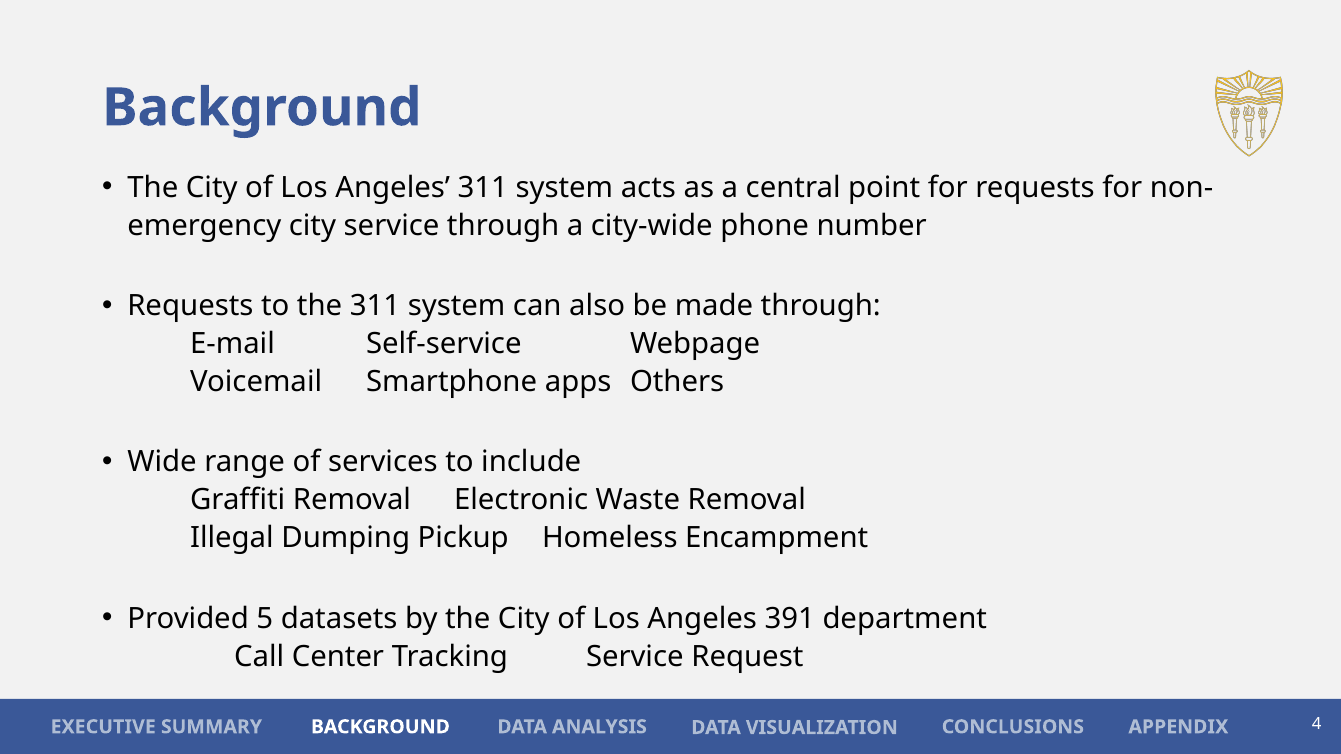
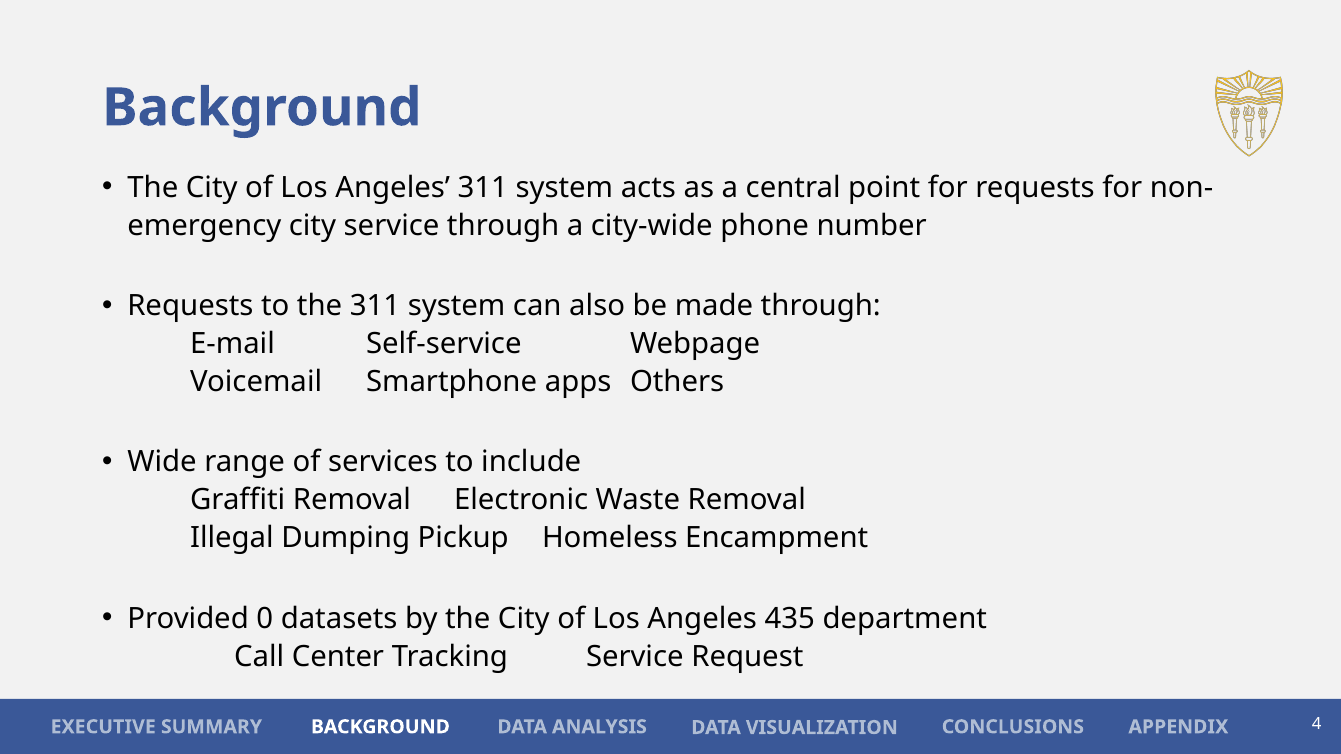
5: 5 -> 0 (265, 619)
391: 391 -> 435 (790, 619)
